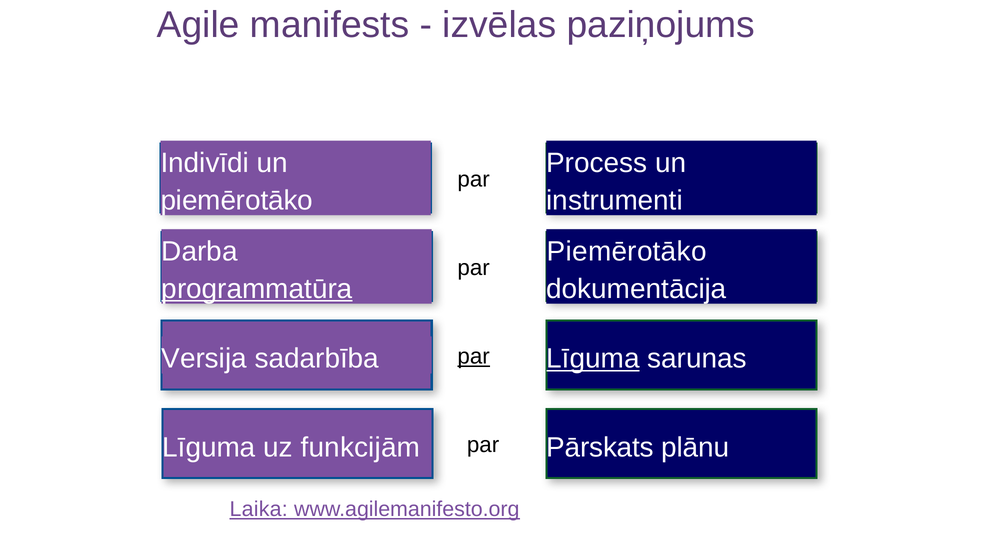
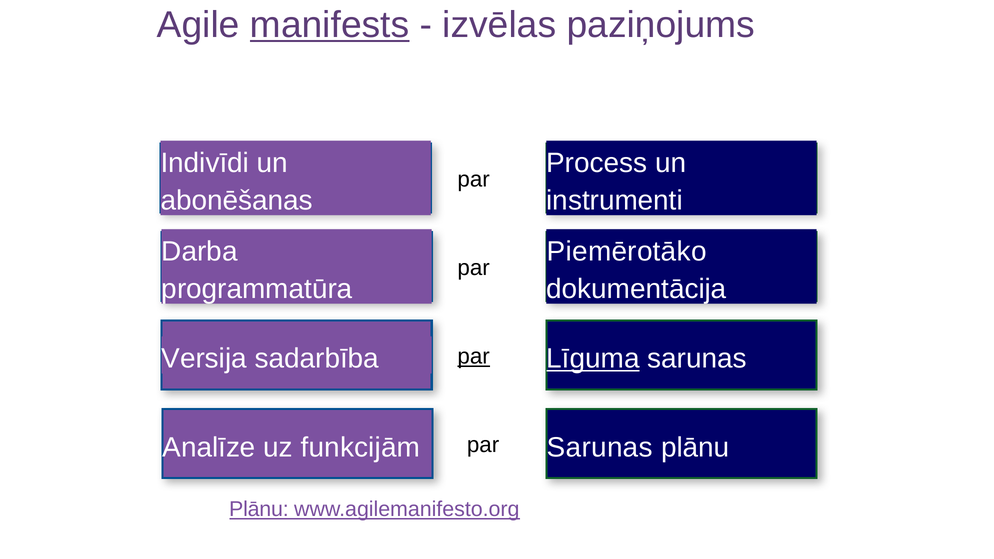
manifests underline: none -> present (330, 25)
piemērotāko: piemērotāko -> abonēšanas (237, 200)
programmatūra underline: present -> none (257, 289)
Līguma: Līguma -> Analīze (209, 447)
Pārskats: Pārskats -> Sarunas (600, 447)
Laika: Laika -> Plānu (259, 509)
